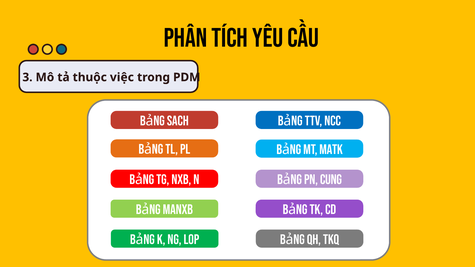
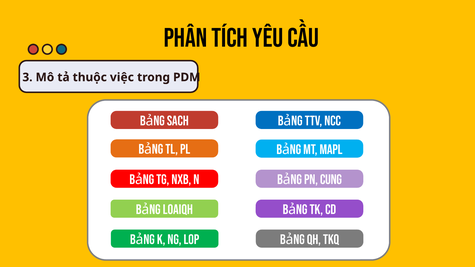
MATK: MATK -> MAPL (331, 150)
MANXB: MANXB -> LOAIQH (178, 210)
